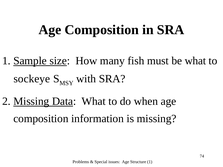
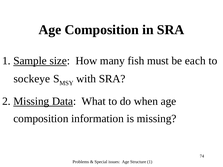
be what: what -> each (195, 61)
